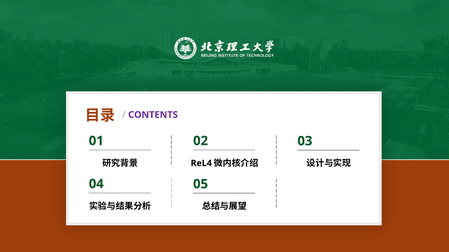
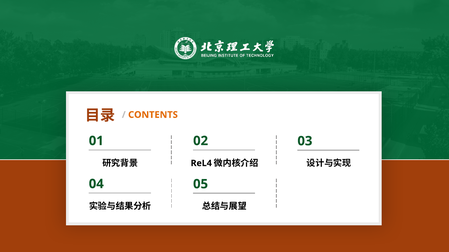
CONTENTS colour: purple -> orange (153, 115)
